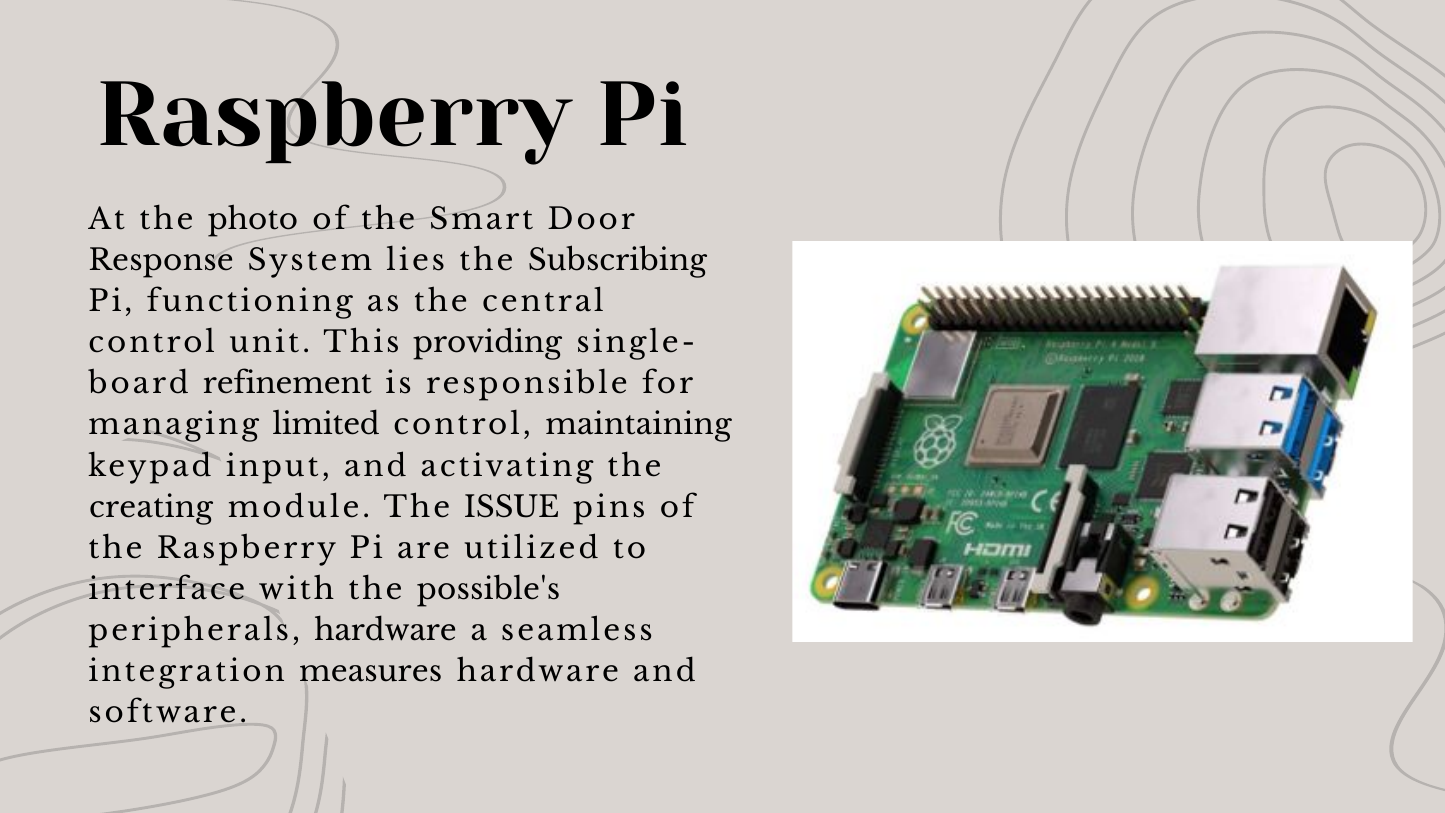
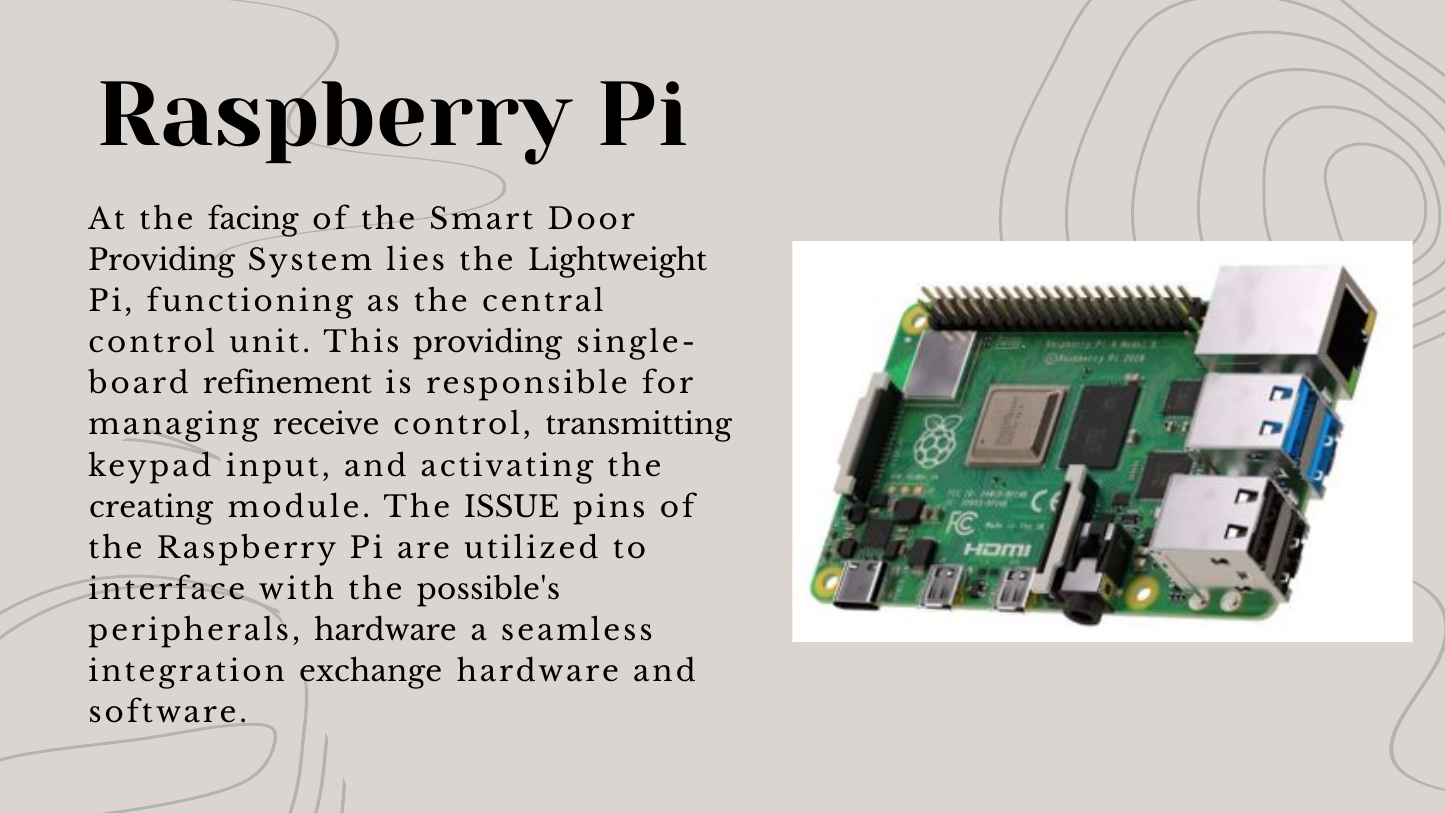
photo: photo -> facing (253, 220)
Response: Response -> Providing (162, 261)
Subscribing: Subscribing -> Lightweight (618, 261)
limited: limited -> receive (326, 425)
maintaining: maintaining -> transmitting (639, 425)
measures: measures -> exchange (371, 672)
